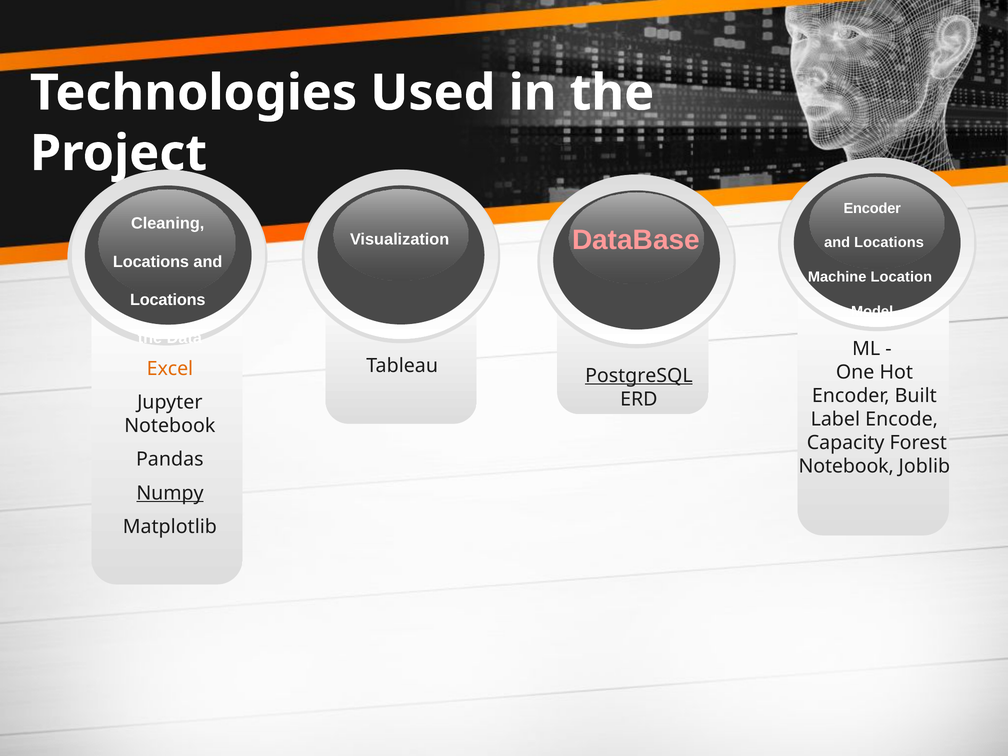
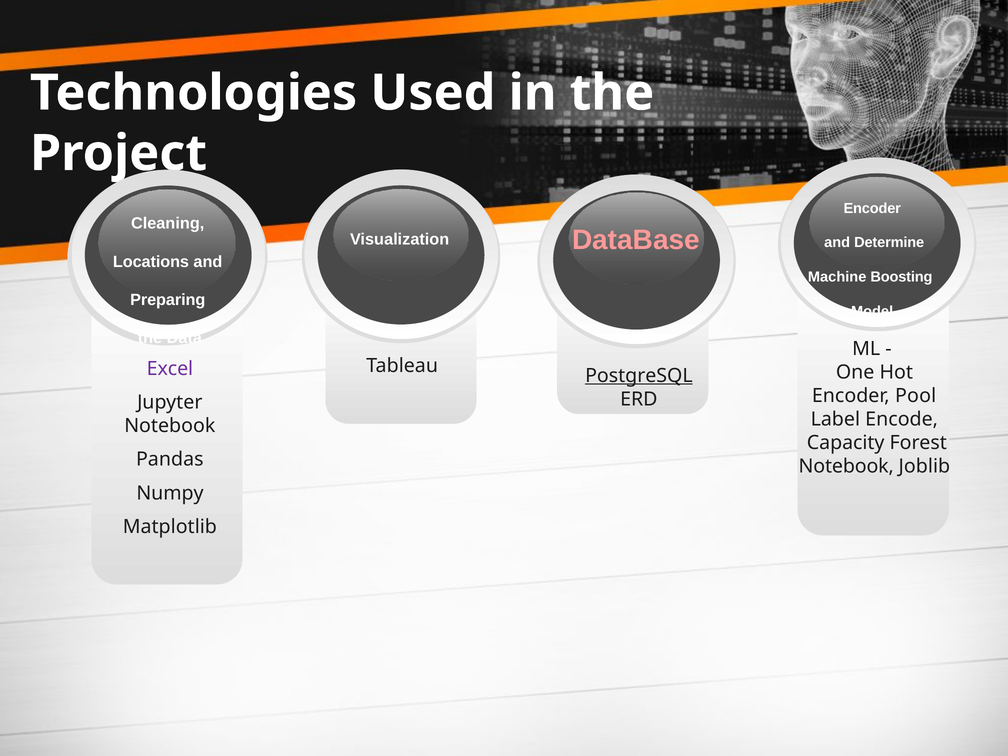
Locations: Locations -> Determine (889, 243)
Location: Location -> Boosting (901, 277)
Locations: Locations -> Preparing (168, 300)
Excel colour: orange -> purple (170, 369)
Built: Built -> Pool (916, 396)
Numpy underline: present -> none (170, 493)
